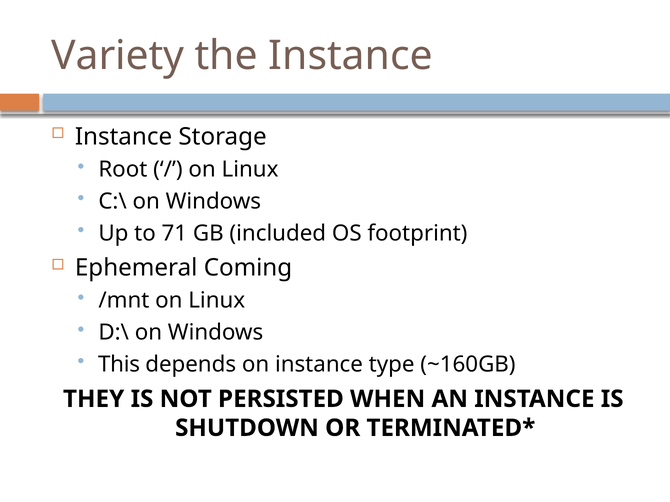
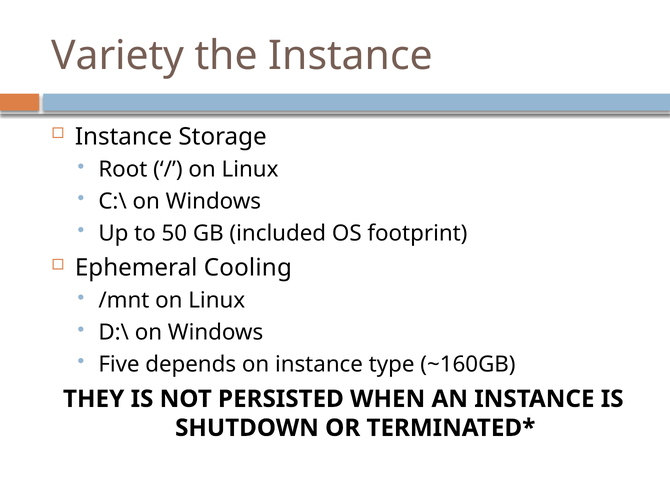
71: 71 -> 50 (174, 233)
Coming: Coming -> Cooling (248, 268)
This: This -> Five (119, 365)
